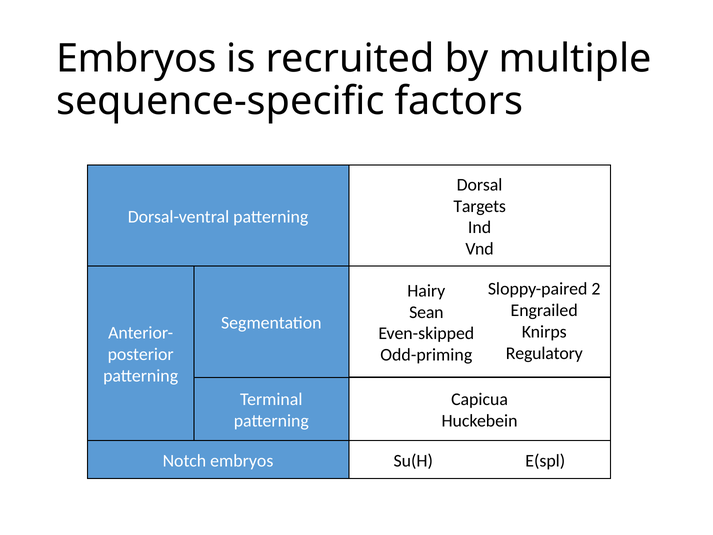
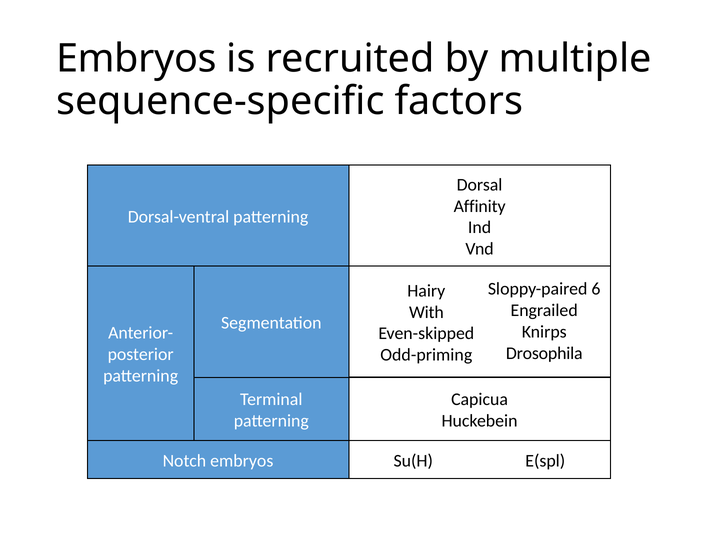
Targets: Targets -> Affinity (480, 206)
2: 2 -> 6 (596, 289)
Sean: Sean -> With (426, 312)
Regulatory: Regulatory -> Drosophila (544, 353)
